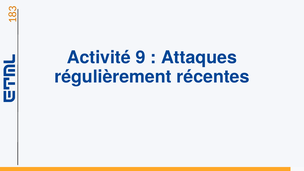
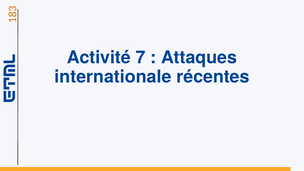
9: 9 -> 7 (141, 58)
régulièrement: régulièrement -> internationale (113, 77)
